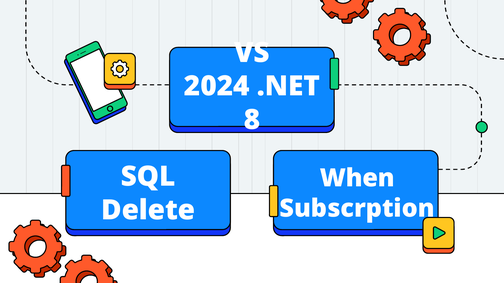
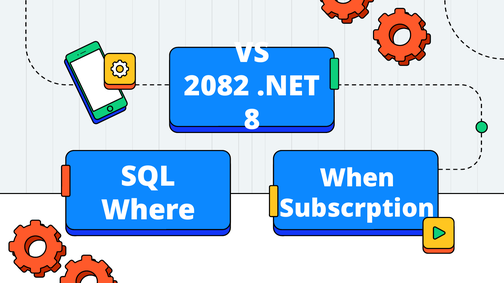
2024: 2024 -> 2082 (217, 87)
Delete: Delete -> Where (148, 211)
